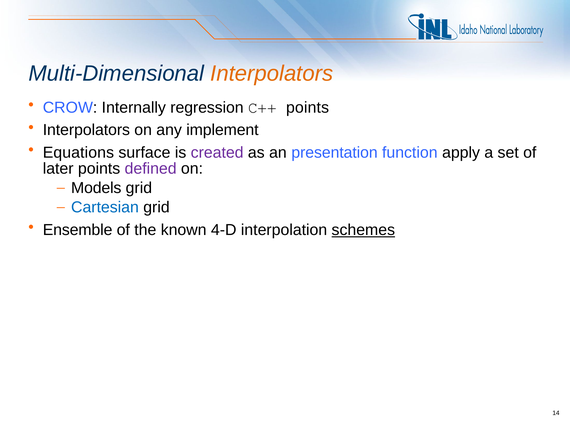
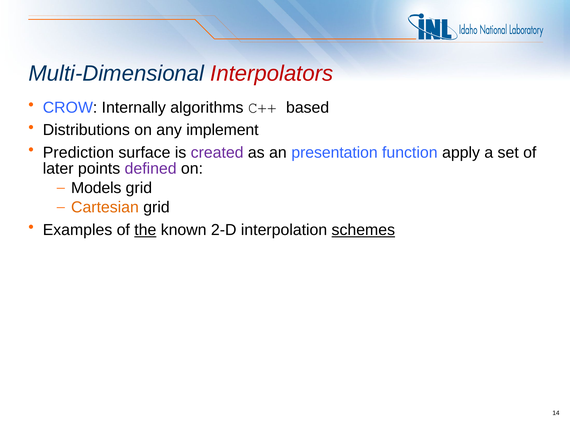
Interpolators colour: orange -> red (272, 73)
regression: regression -> algorithms (207, 107)
C++ points: points -> based (308, 107)
Interpolators: Interpolators -> Distributions (86, 130)
Equations: Equations -> Prediction (78, 152)
Cartesian colour: blue -> orange (105, 207)
Ensemble: Ensemble -> Examples (78, 230)
the underline: none -> present (145, 230)
4-D: 4-D -> 2-D (224, 230)
